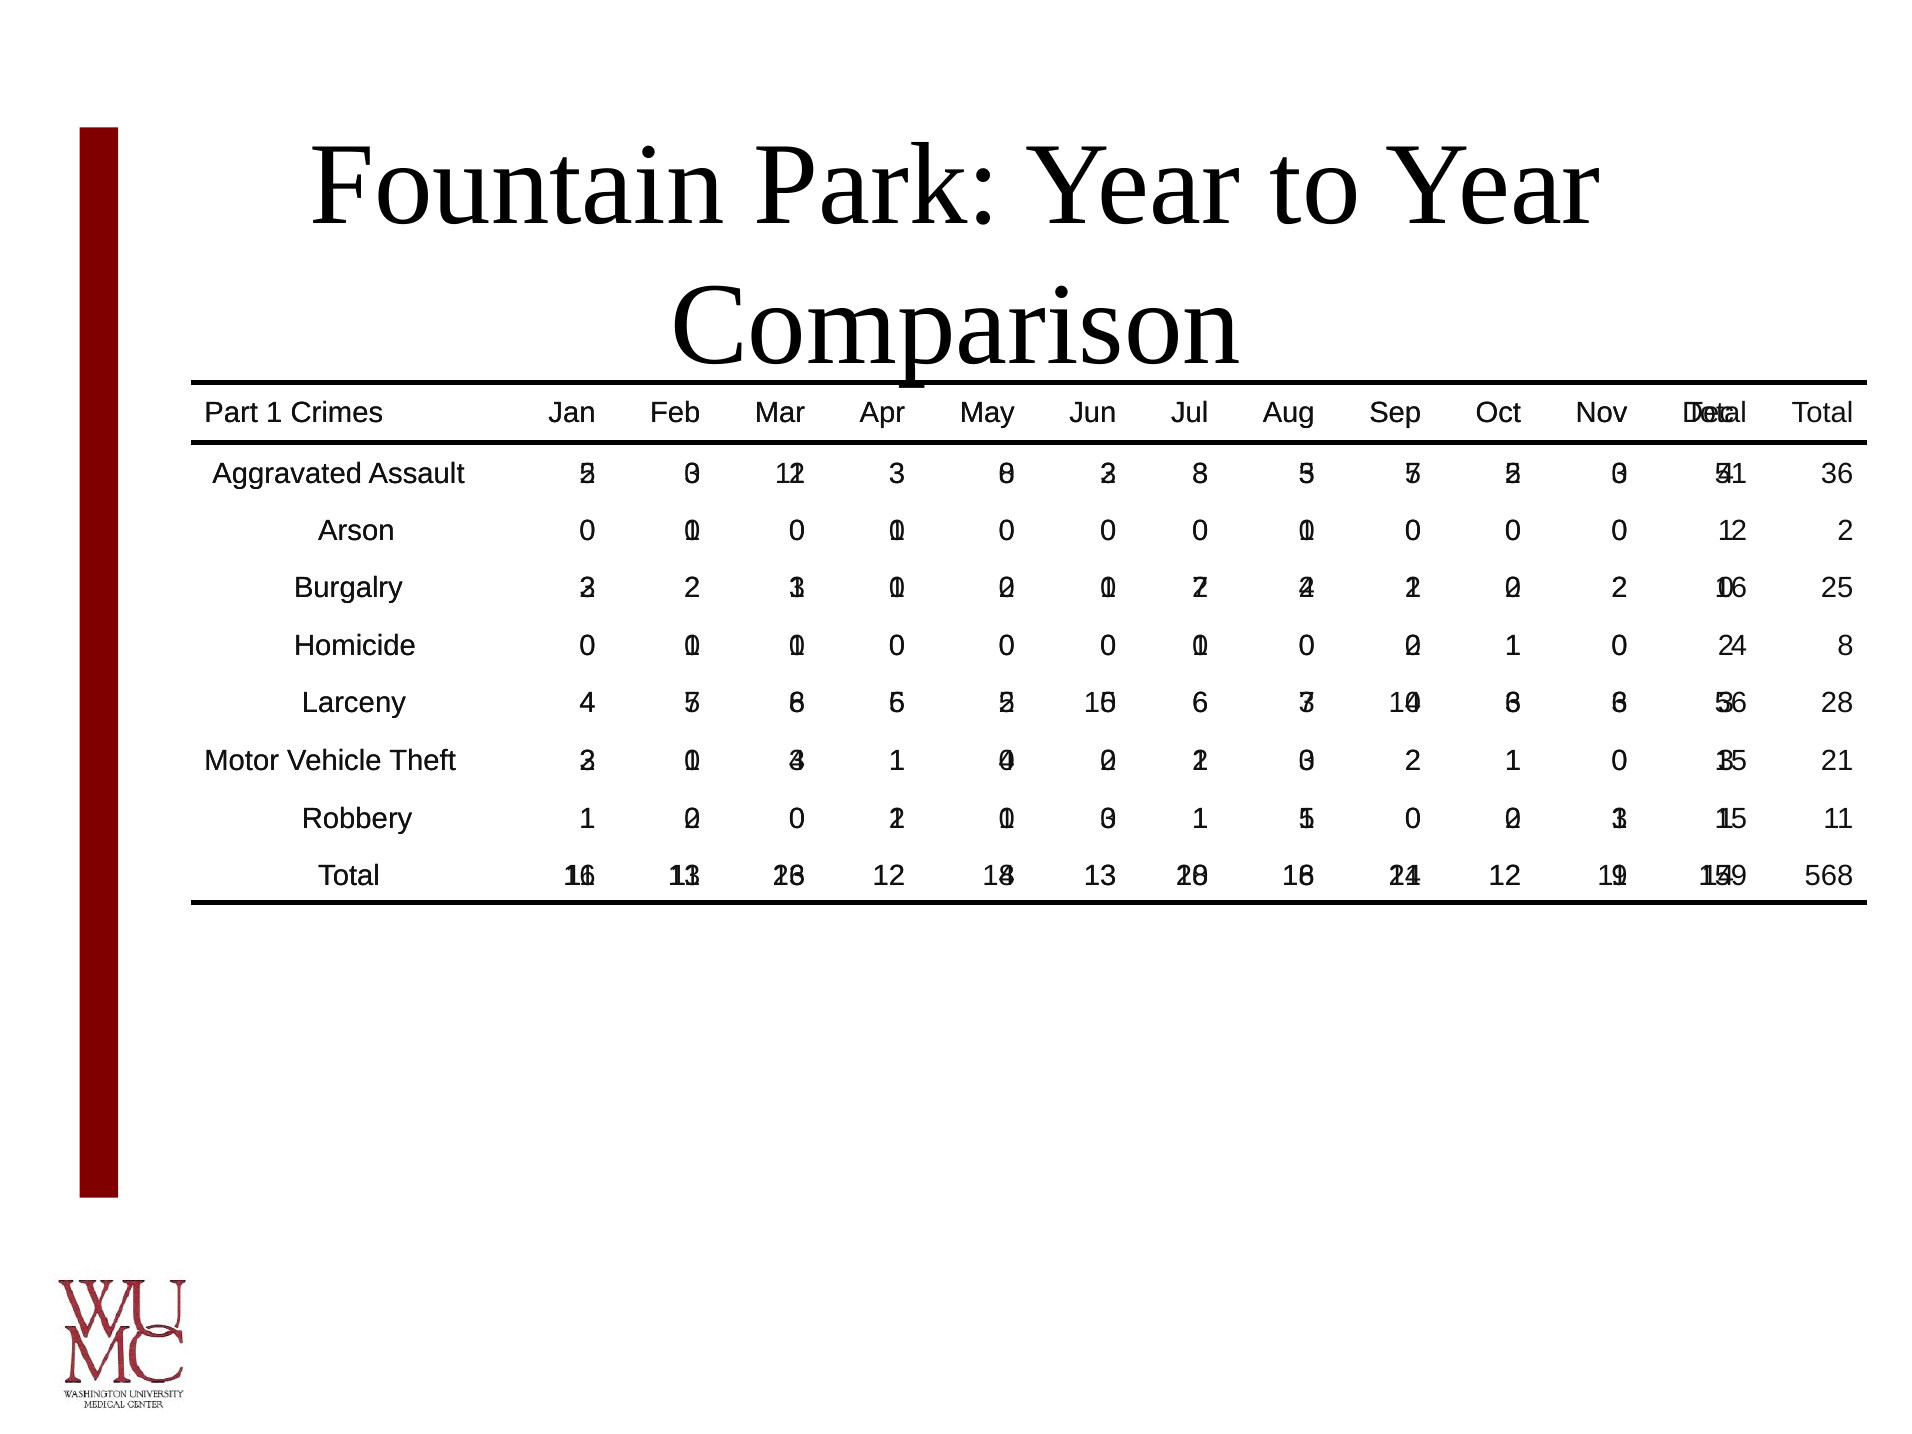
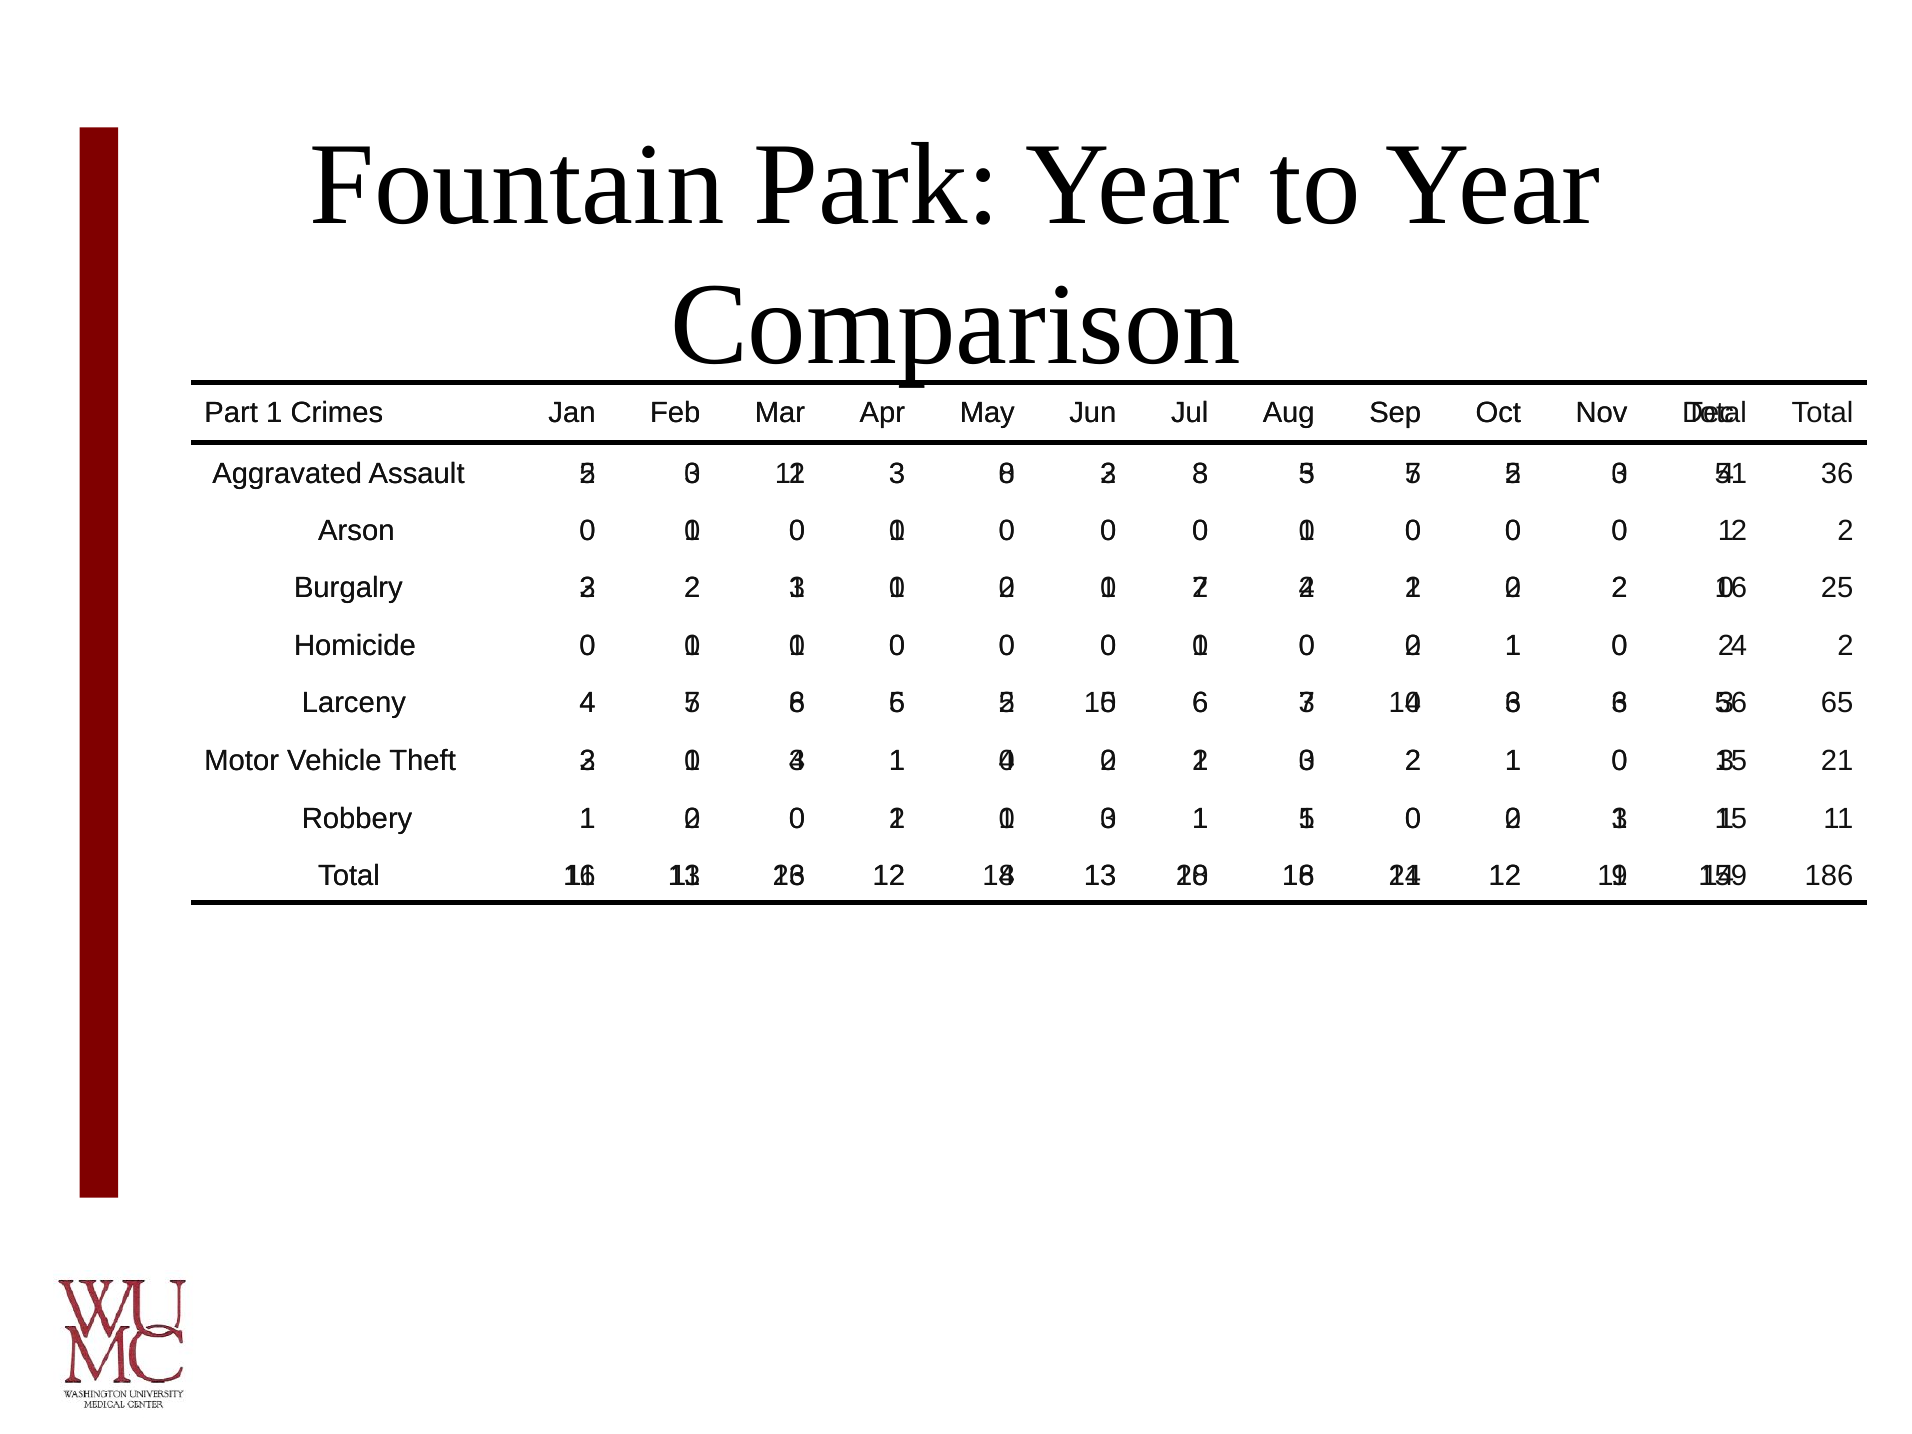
8: 8 -> 2 (1845, 646)
28: 28 -> 65 (1837, 703)
568: 568 -> 186 (1829, 876)
